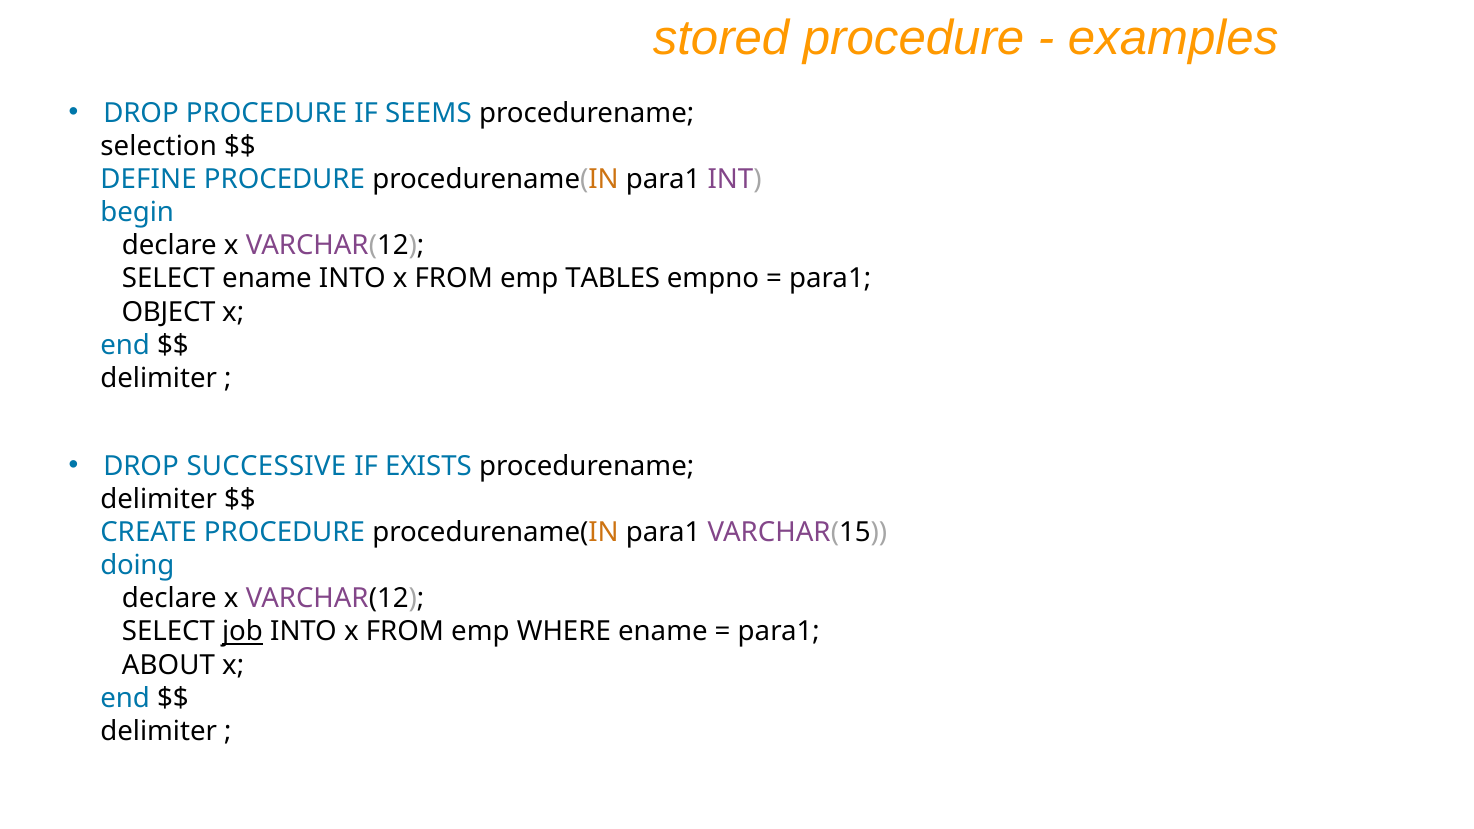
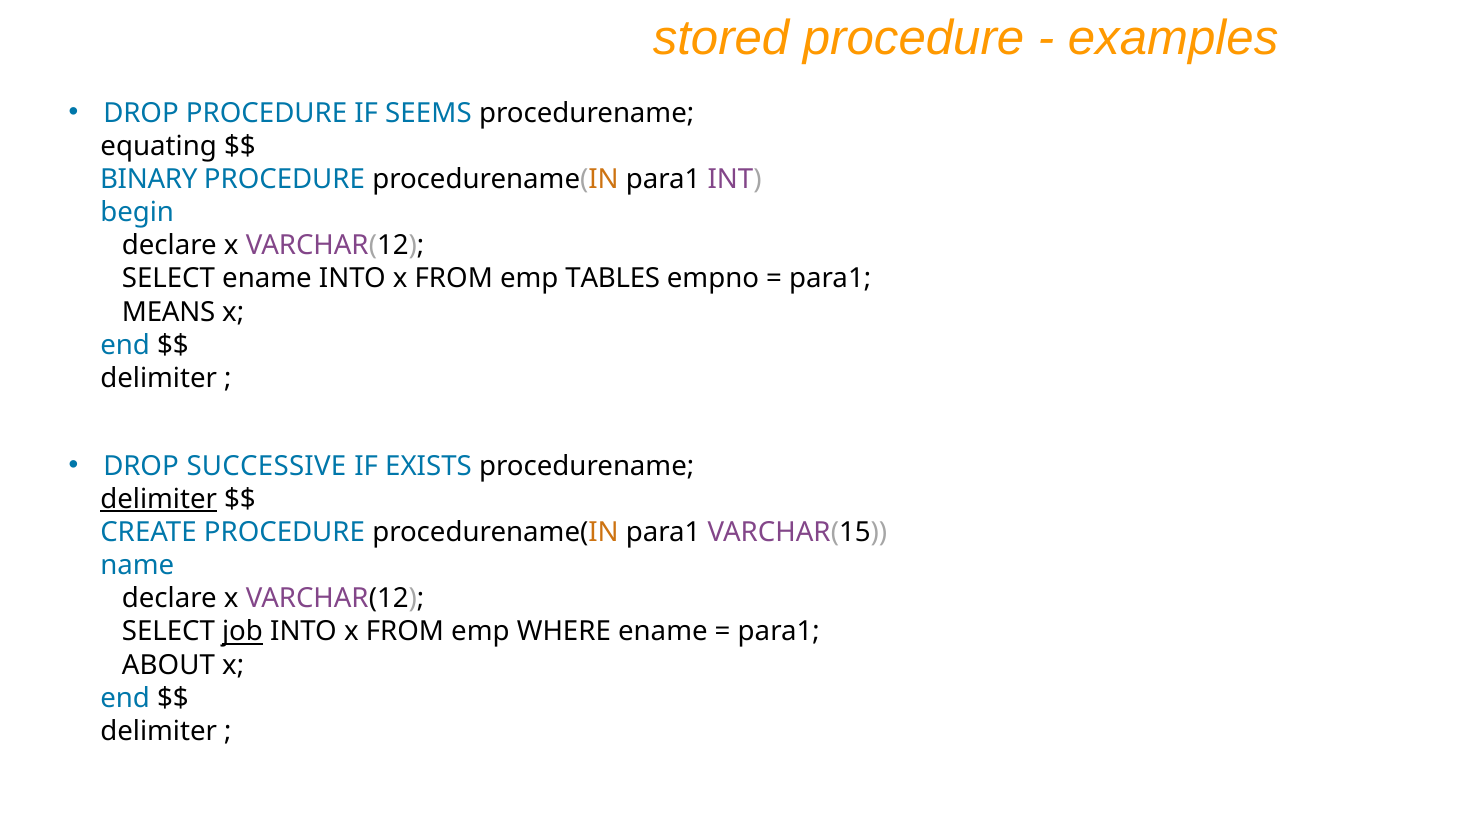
selection: selection -> equating (159, 146)
DEFINE: DEFINE -> BINARY (149, 179)
OBJECT: OBJECT -> MEANS (169, 312)
delimiter underline: none -> present (159, 499)
doing: doing -> name (137, 566)
